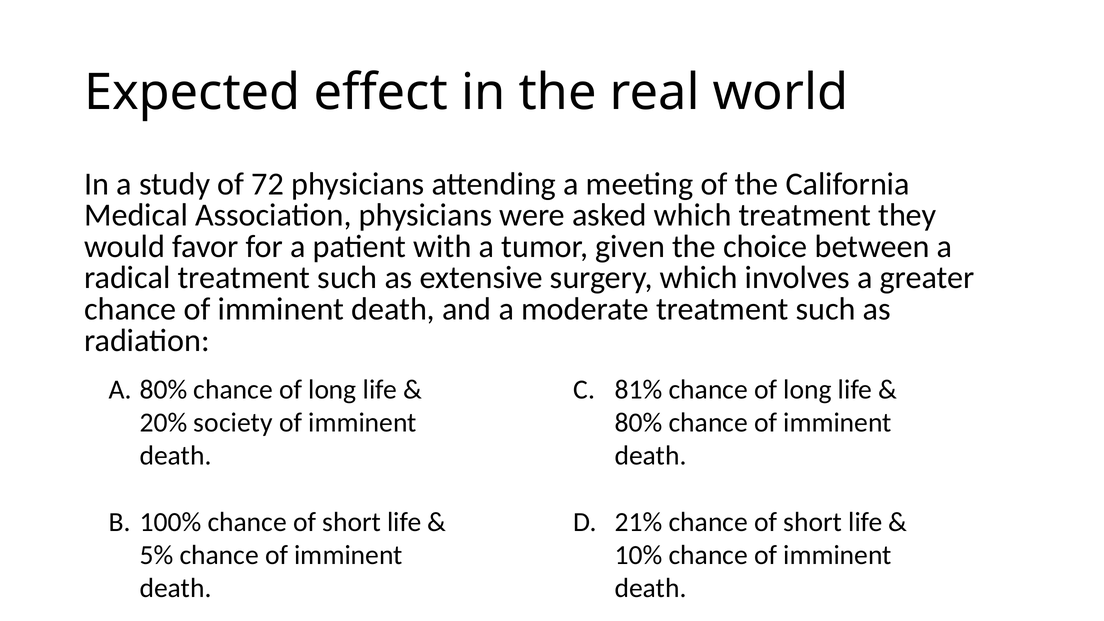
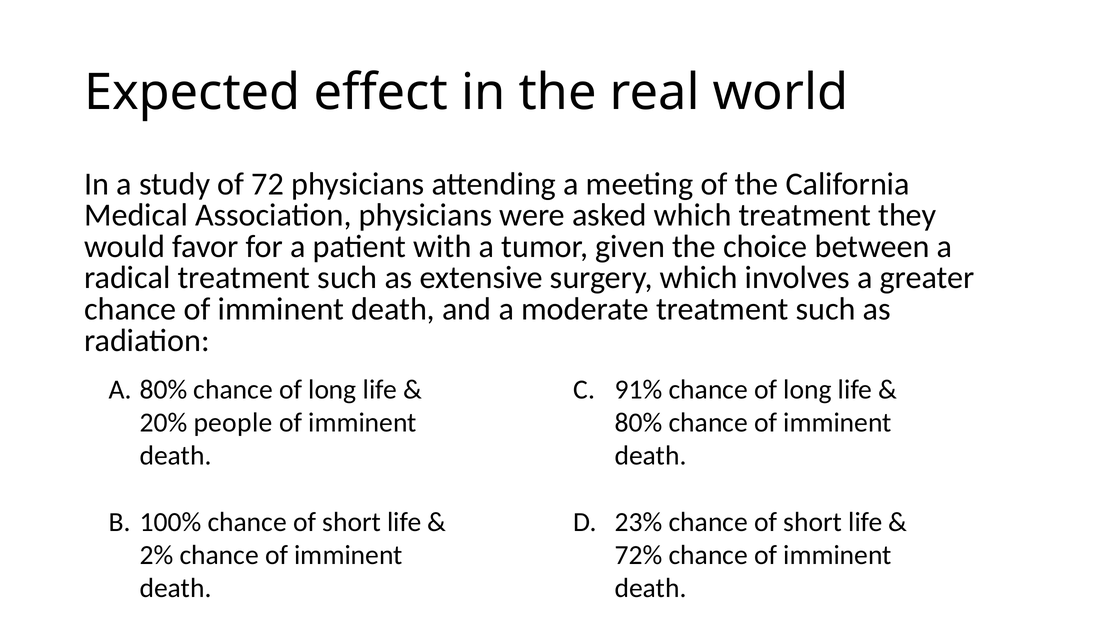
81%: 81% -> 91% (639, 390)
society: society -> people (233, 423)
21%: 21% -> 23% (639, 522)
5%: 5% -> 2% (157, 555)
10%: 10% -> 72% (639, 555)
